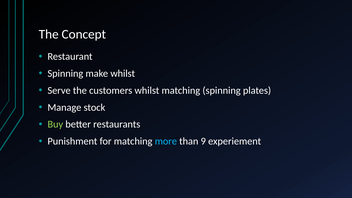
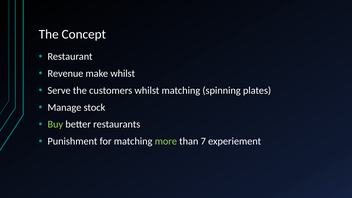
Spinning: Spinning -> Revenue (65, 73)
more colour: light blue -> light green (166, 141)
9: 9 -> 7 (203, 141)
